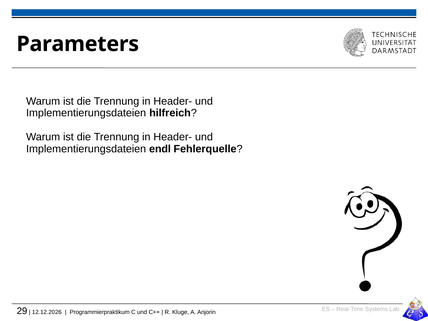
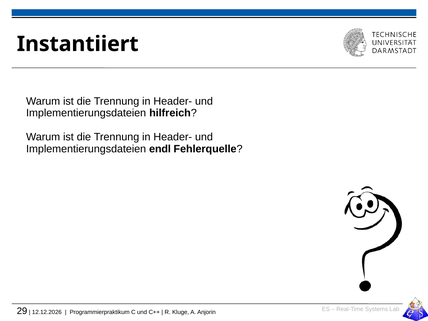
Parameters: Parameters -> Instantiiert (78, 44)
